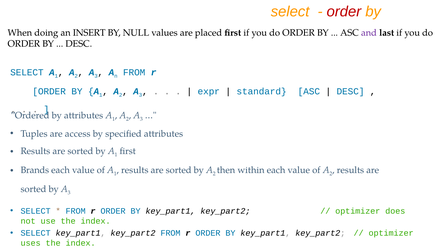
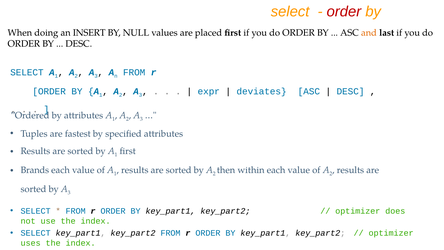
and colour: purple -> orange (369, 33)
standard: standard -> deviates (262, 91)
access: access -> fastest (78, 134)
